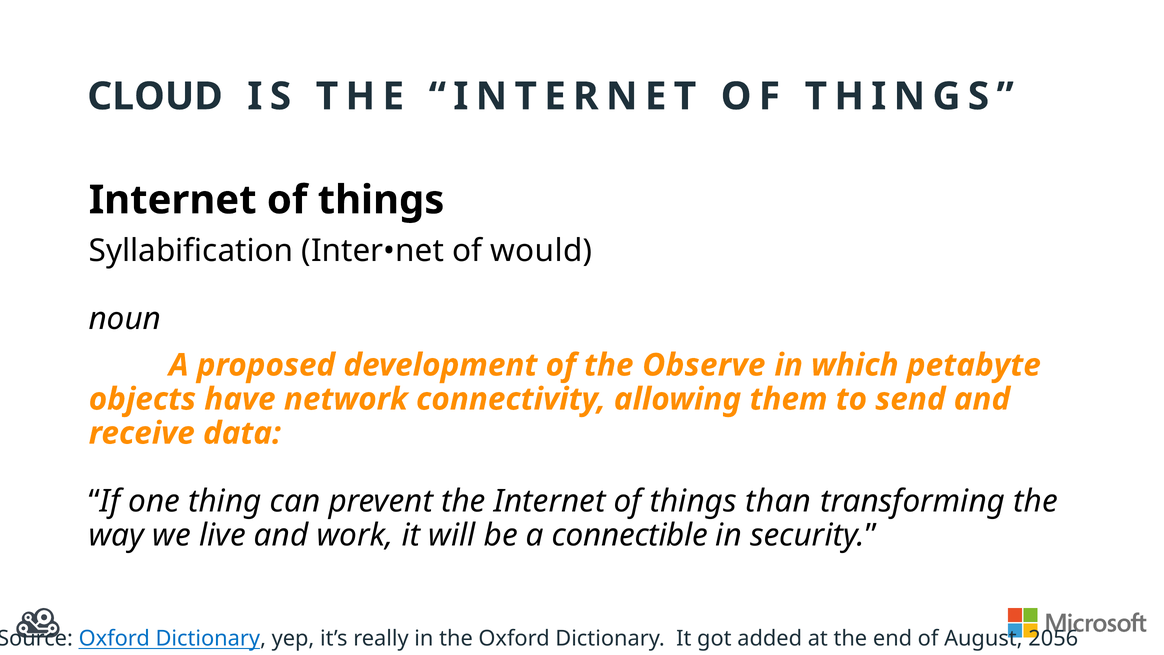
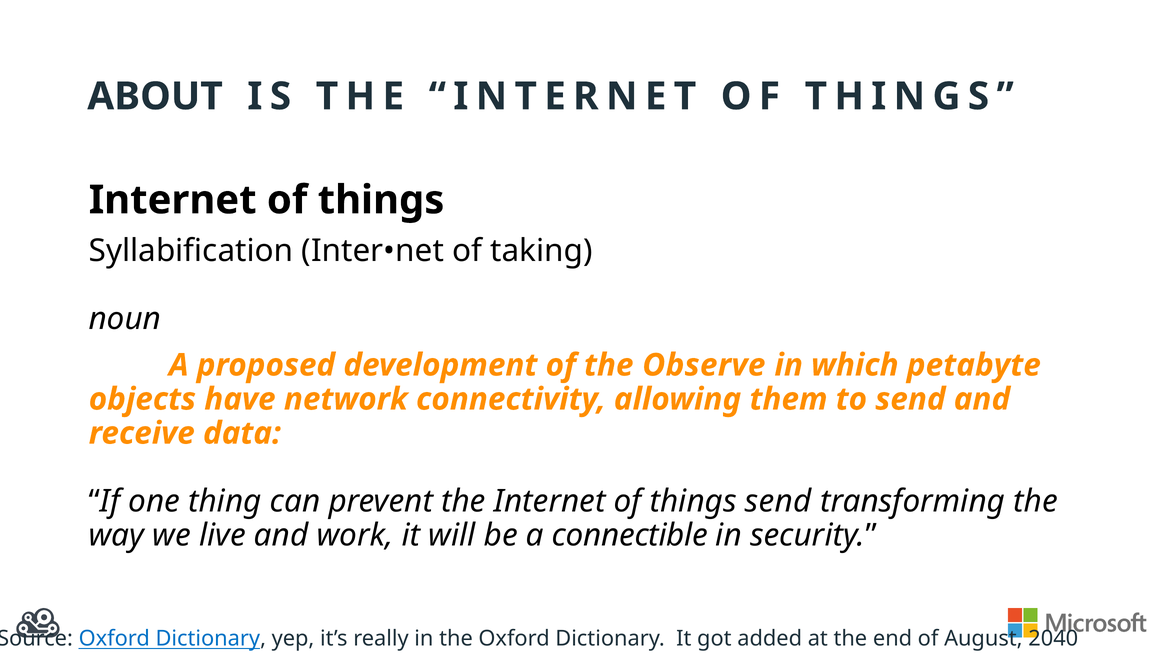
CLOUD: CLOUD -> ABOUT (155, 96)
would: would -> taking (541, 251)
things than: than -> send (778, 501)
2056: 2056 -> 2040 (1053, 638)
